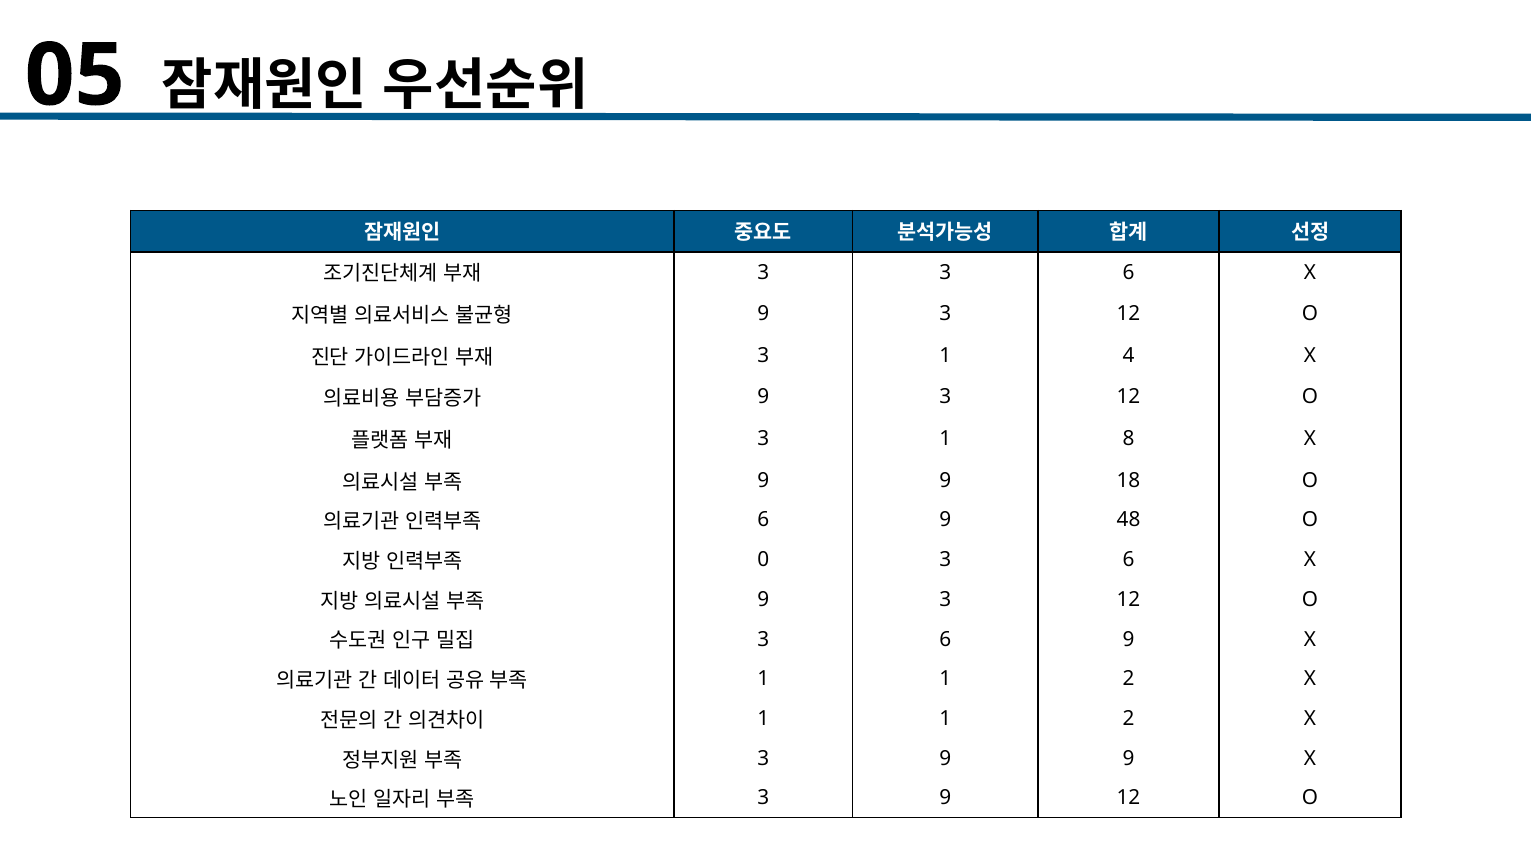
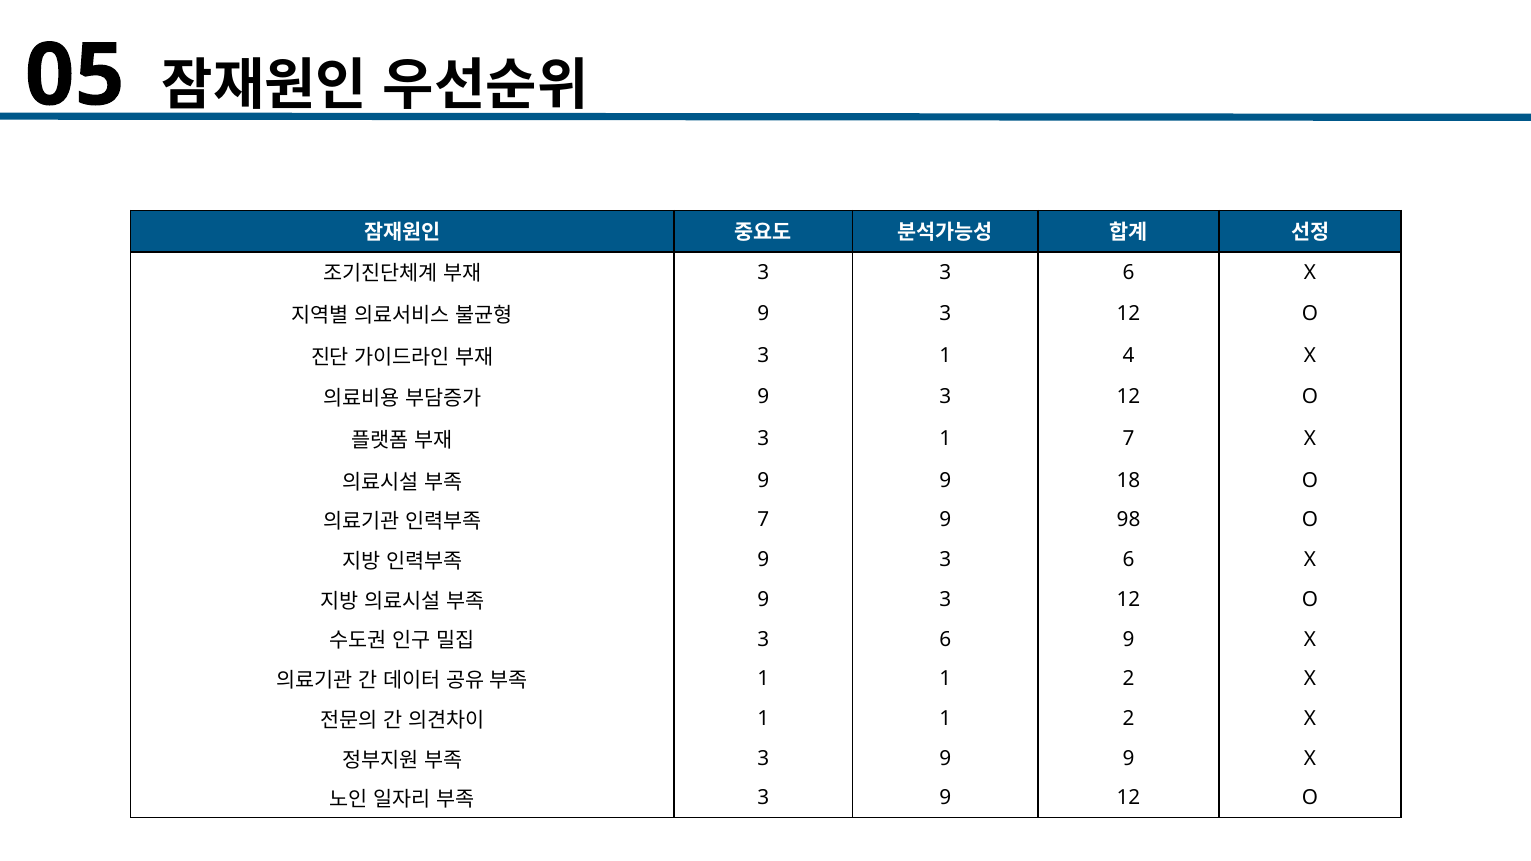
1 8: 8 -> 7 (1129, 439)
6: 6 -> 7 (763, 520)
48: 48 -> 98 (1129, 520)
0: 0 -> 9 (763, 560)
